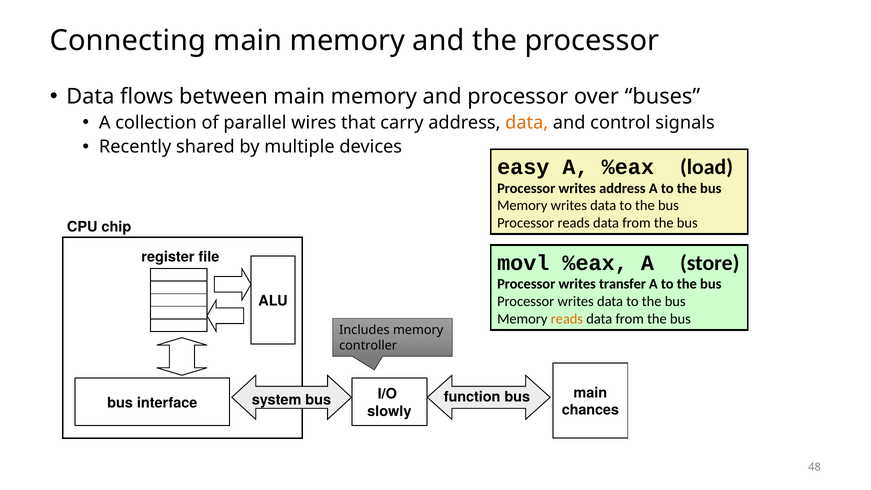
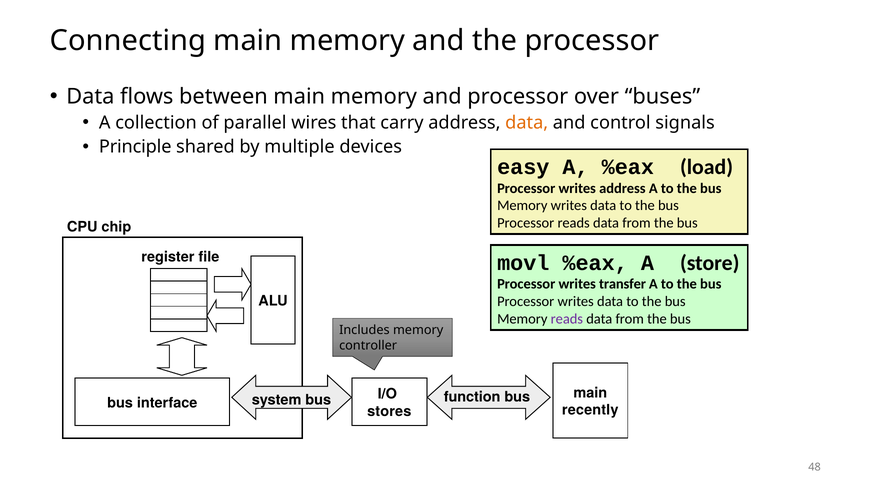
Recently: Recently -> Principle (135, 147)
reads colour: orange -> purple (567, 319)
chances: chances -> recently (590, 410)
slowly: slowly -> stores (389, 411)
